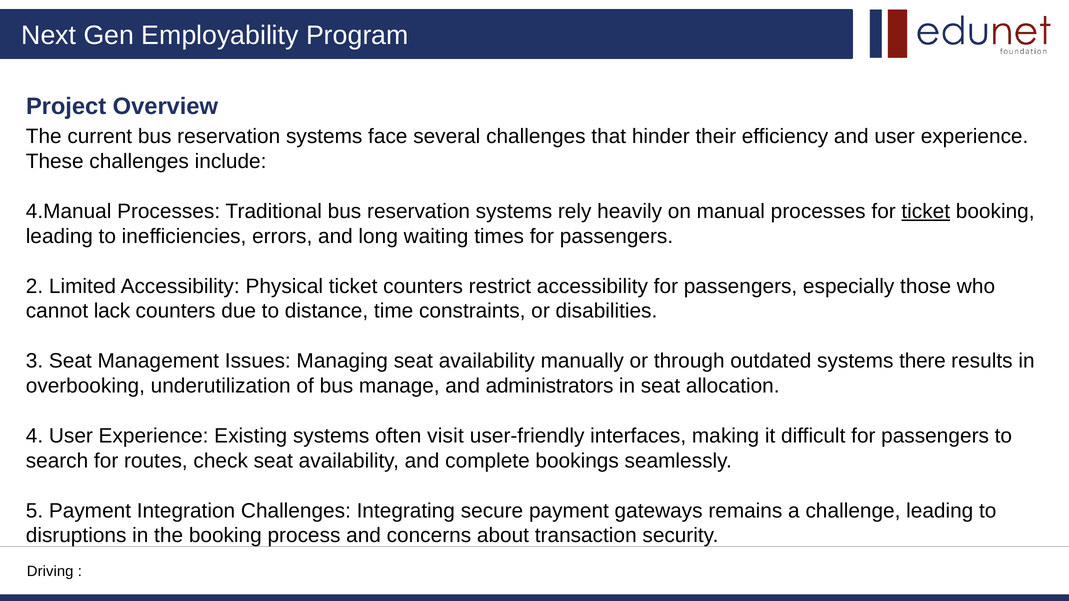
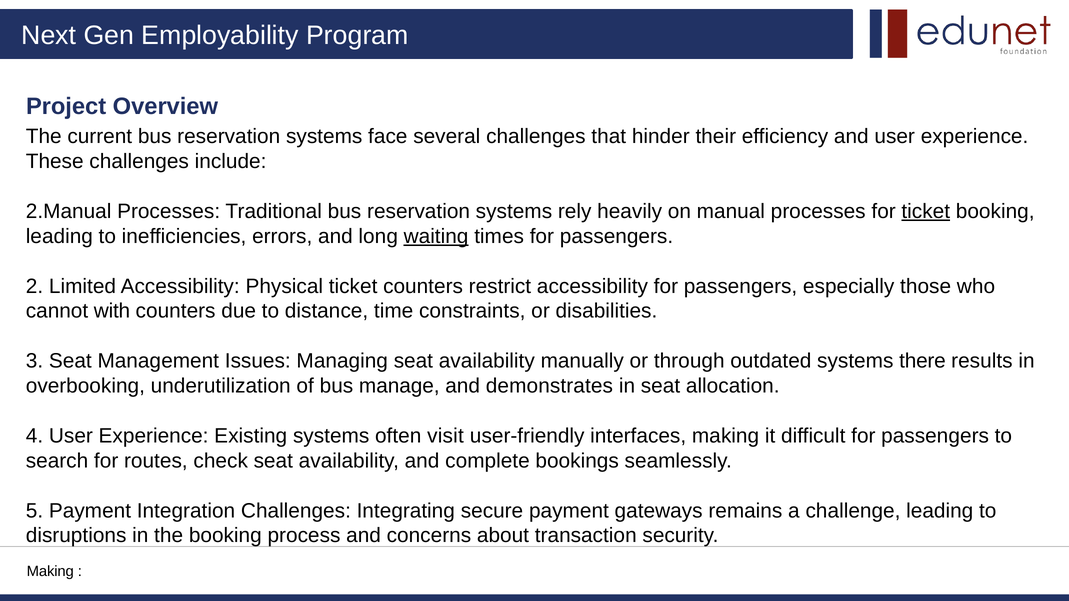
4.Manual: 4.Manual -> 2.Manual (69, 211)
waiting underline: none -> present (436, 236)
lack: lack -> with (112, 311)
administrators: administrators -> demonstrates (549, 386)
Driving: Driving -> Making (50, 572)
